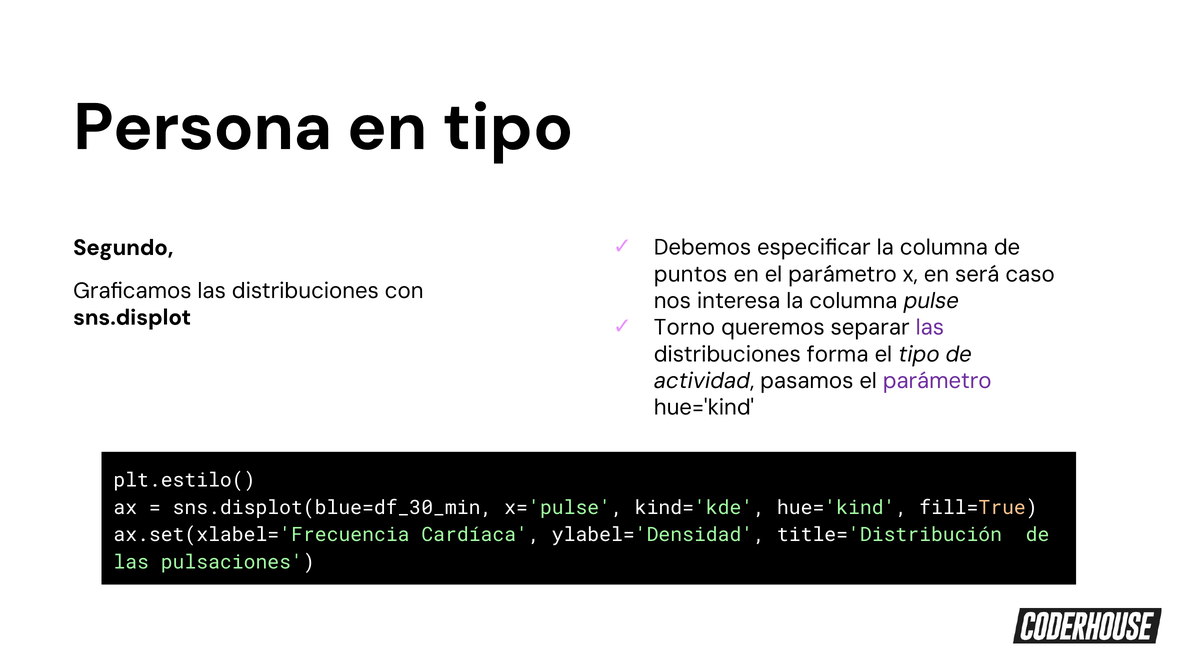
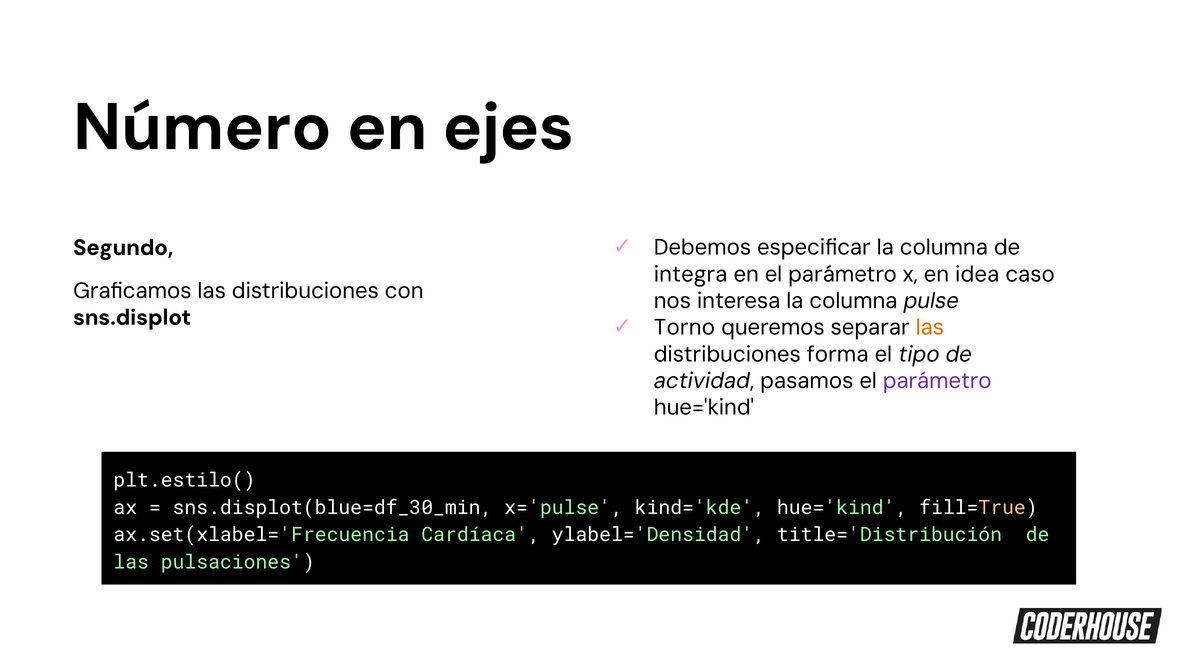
Persona: Persona -> Número (202, 127)
en tipo: tipo -> ejes (508, 127)
puntos: puntos -> integra (691, 274)
será: será -> idea (977, 274)
las colour: purple -> orange (930, 327)
